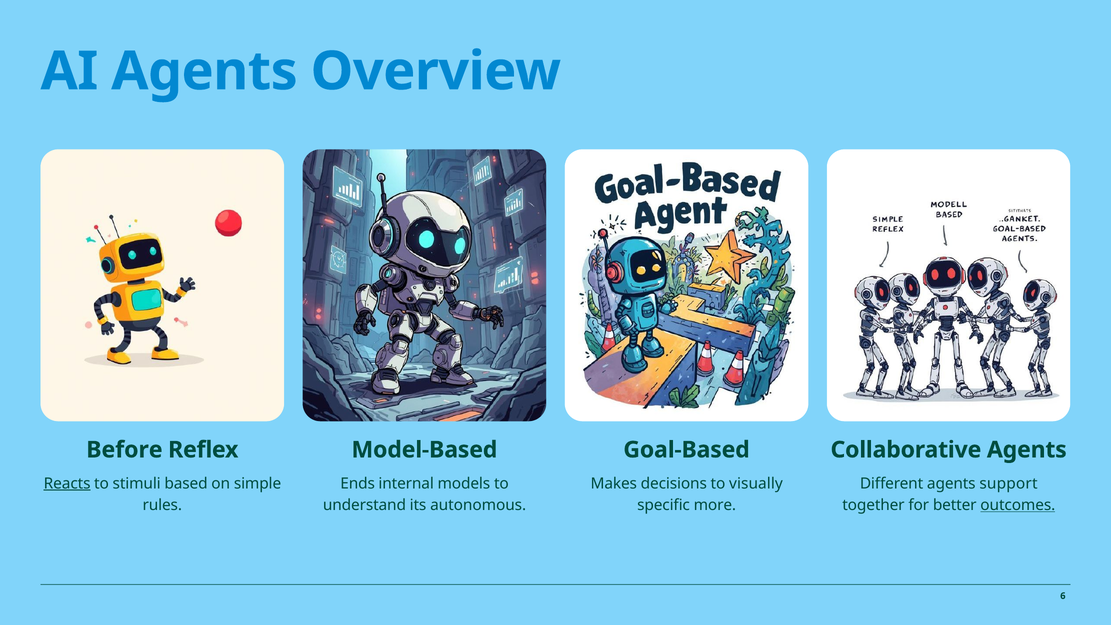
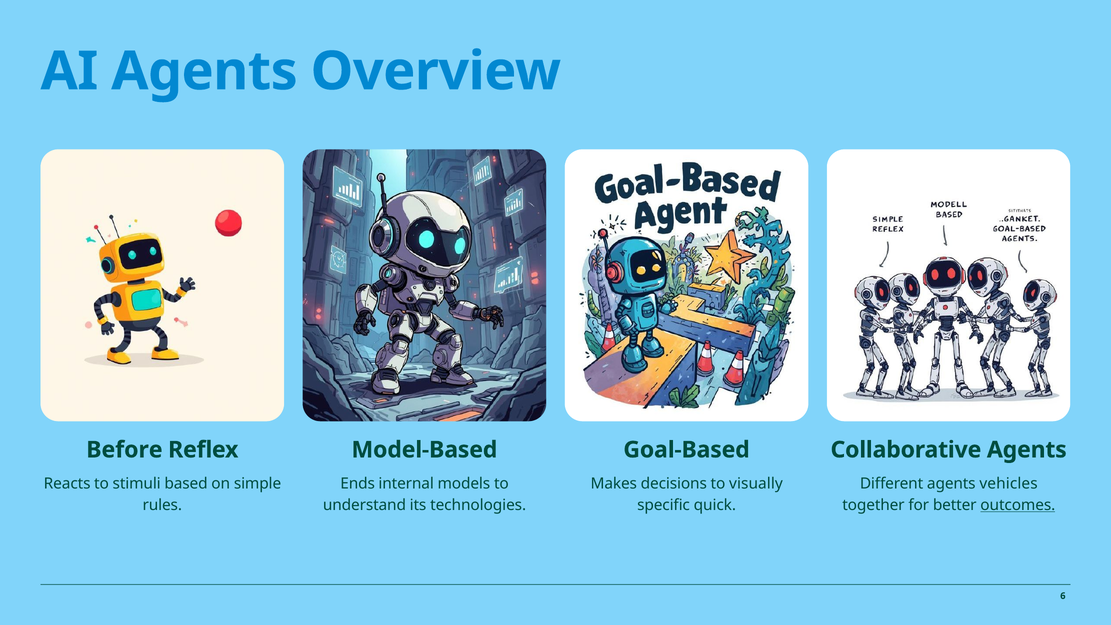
Reacts underline: present -> none (67, 483)
support: support -> vehicles (1009, 483)
autonomous: autonomous -> technologies (478, 505)
more: more -> quick (715, 505)
